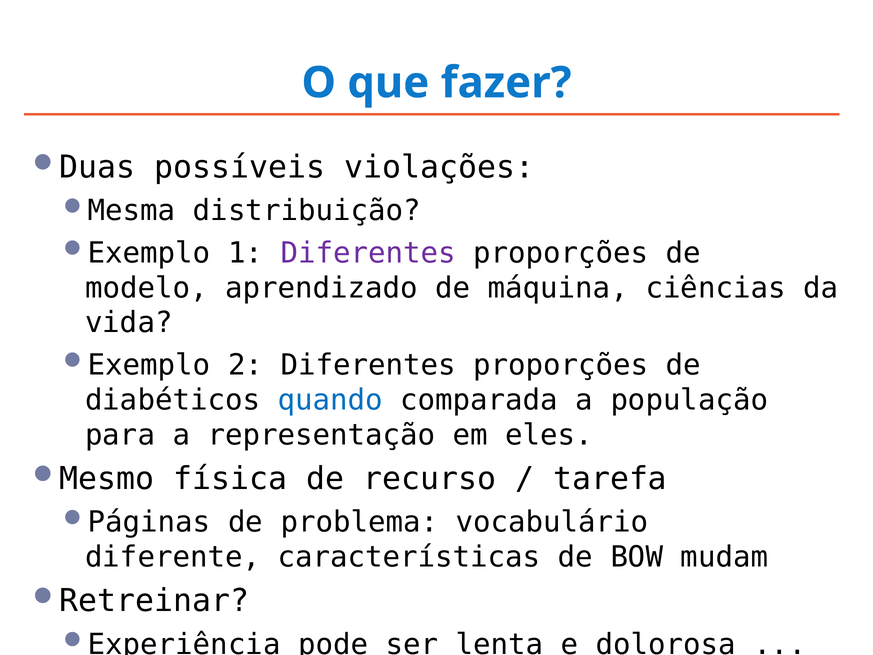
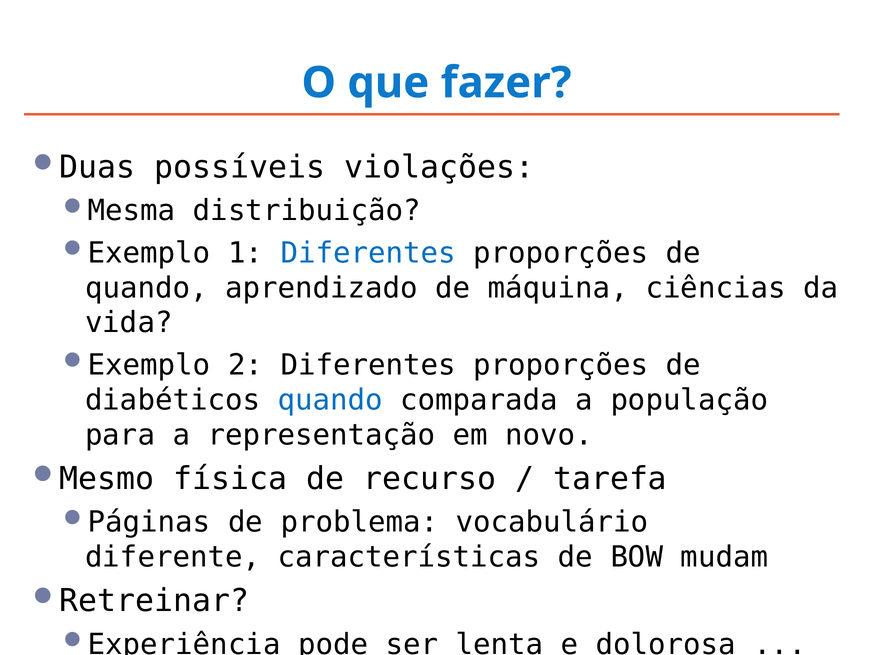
Diferentes colour: purple -> blue (368, 253)
modelo: modelo -> quando (146, 288)
eles: eles -> novo (549, 435)
